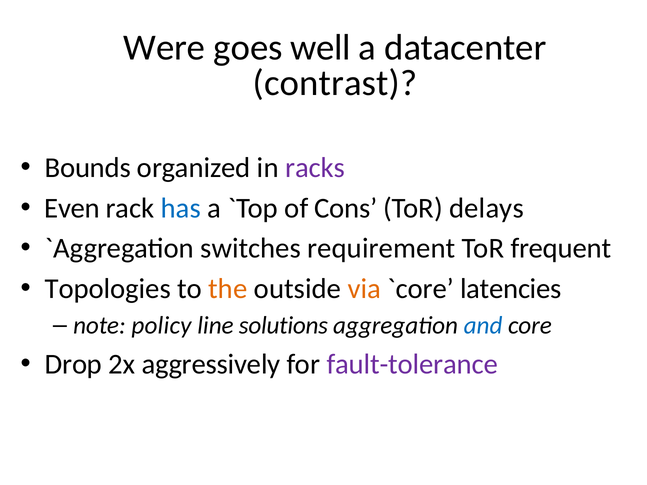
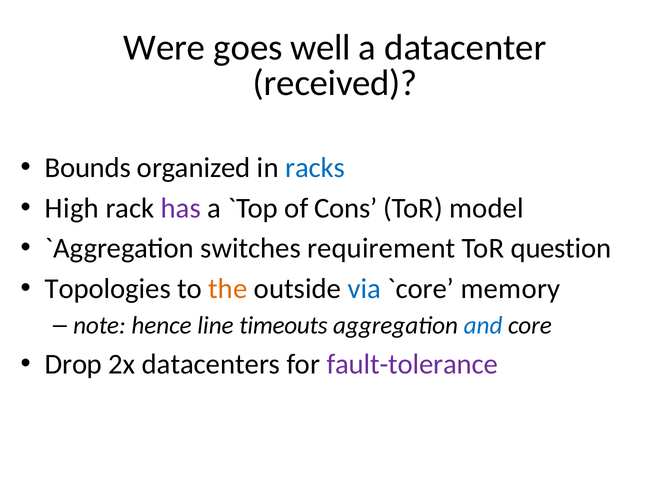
contrast: contrast -> received (335, 83)
racks colour: purple -> blue (315, 168)
Even: Even -> High (72, 208)
has colour: blue -> purple (181, 208)
delays: delays -> model (487, 208)
frequent: frequent -> question (561, 248)
via colour: orange -> blue (364, 289)
latencies: latencies -> memory (511, 289)
policy: policy -> hence (162, 326)
solutions: solutions -> timeouts (283, 326)
aggressively: aggressively -> datacenters (211, 364)
